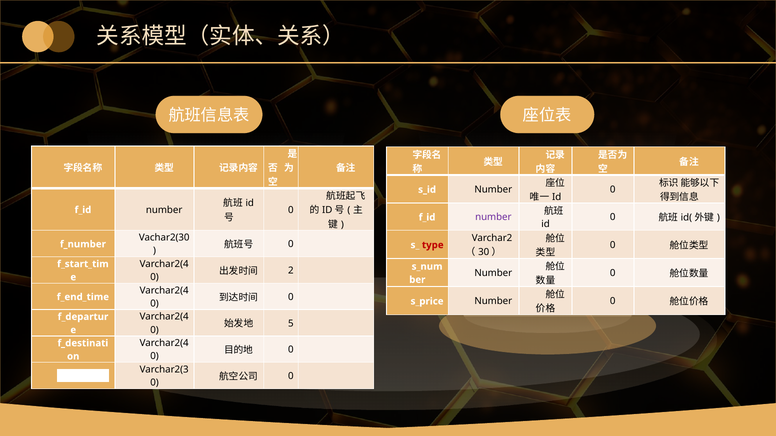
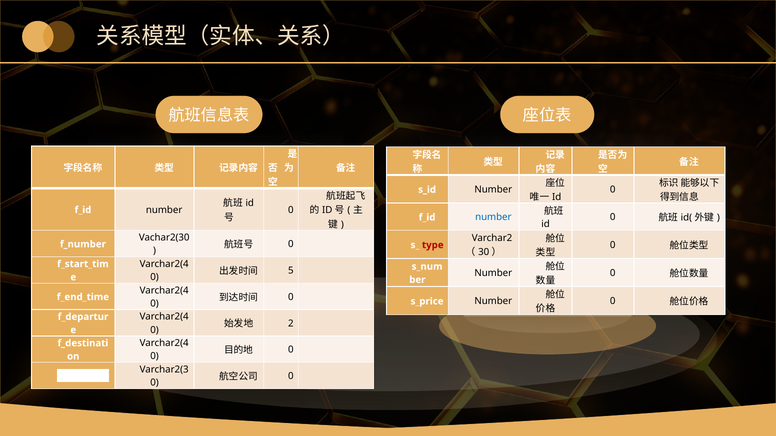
number colour: purple -> blue (493, 218)
2: 2 -> 5 (291, 271)
5: 5 -> 2 (291, 324)
